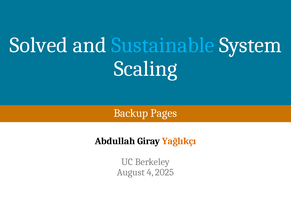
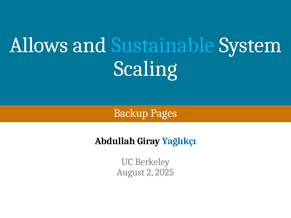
Solved: Solved -> Allows (39, 45)
Yağlıkçı colour: orange -> blue (179, 141)
4: 4 -> 2 (150, 173)
